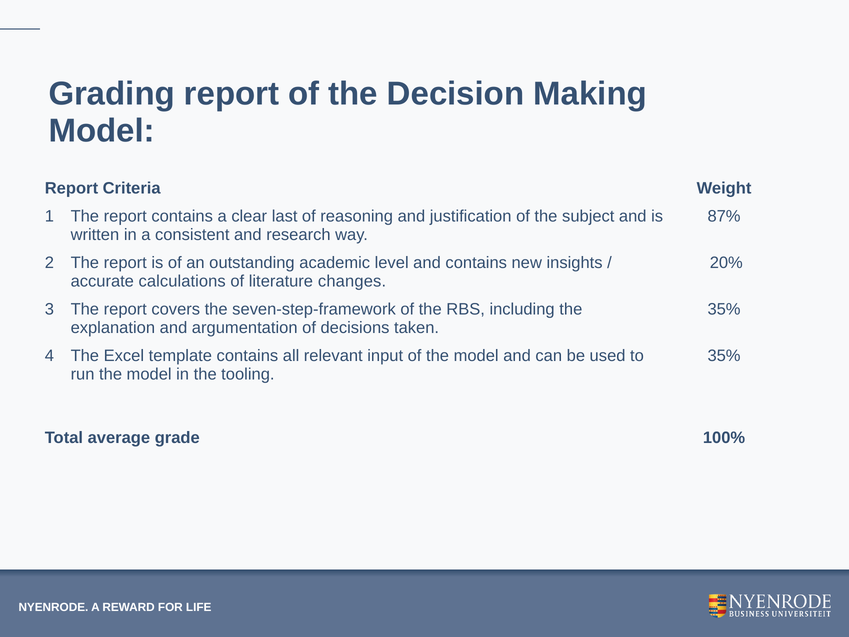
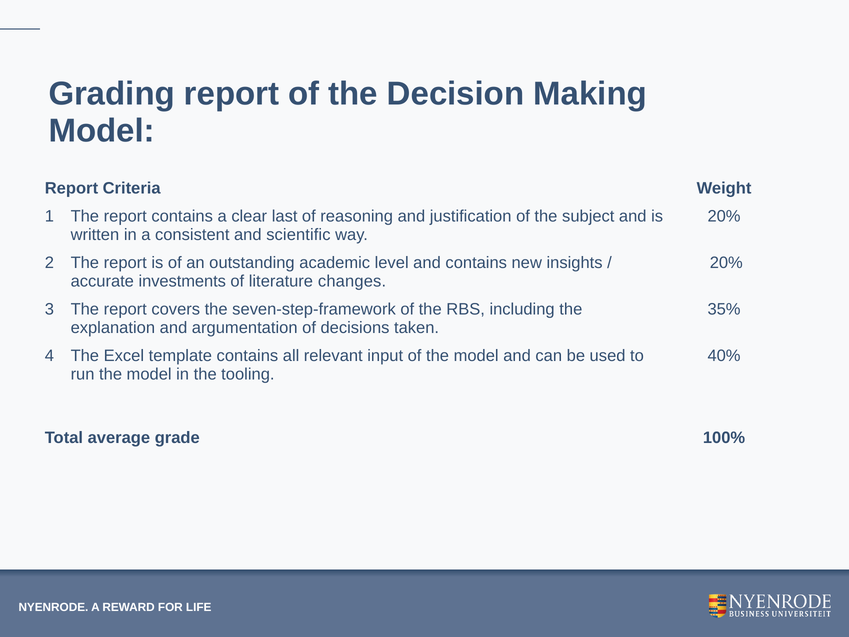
87%: 87% -> 20% (724, 216)
research: research -> scientific (298, 235)
calculations: calculations -> investments (182, 281)
35%: 35% -> 40% (724, 356)
